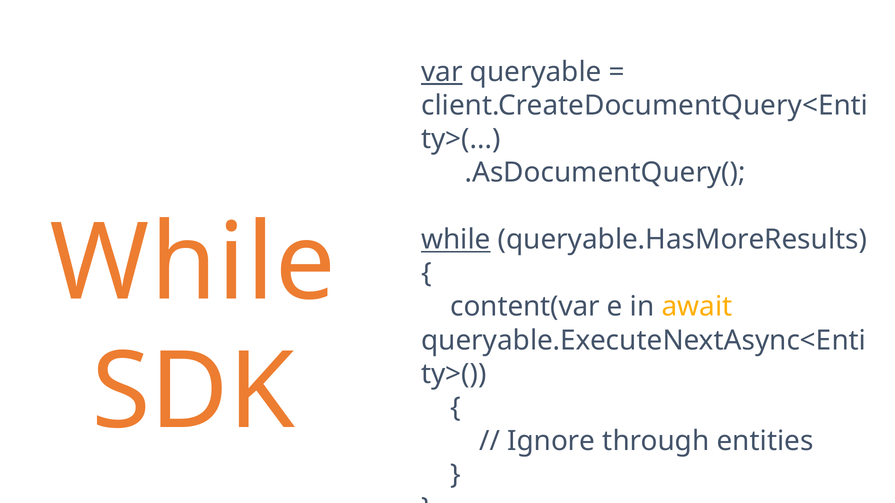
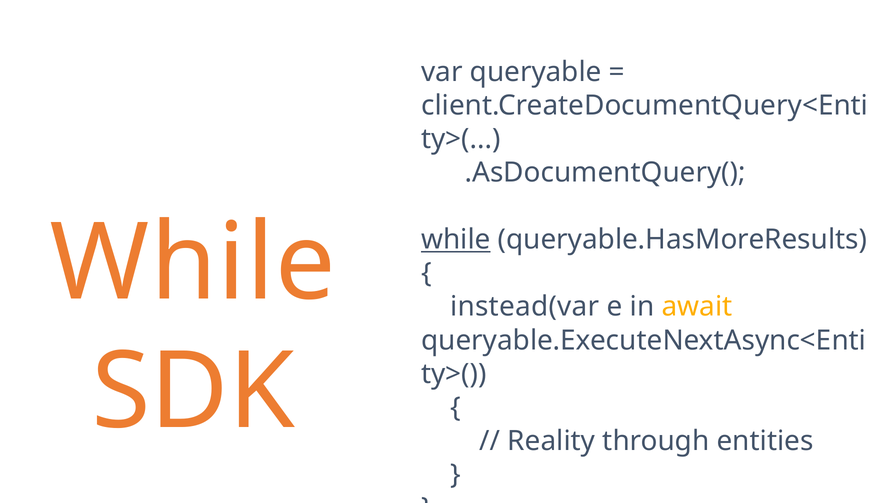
var underline: present -> none (442, 72)
content(var: content(var -> instead(var (525, 307)
Ignore: Ignore -> Reality (551, 441)
